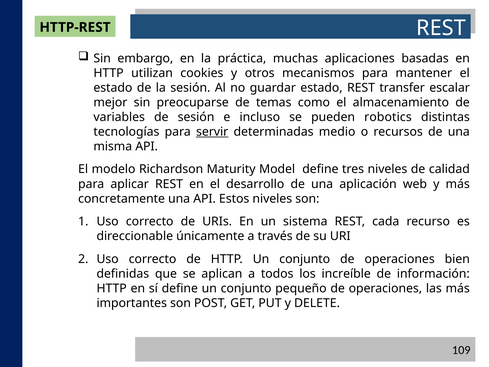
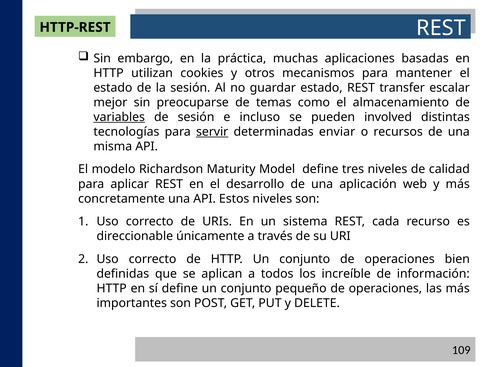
variables underline: none -> present (119, 117)
robotics: robotics -> involved (388, 117)
medio: medio -> enviar (337, 132)
